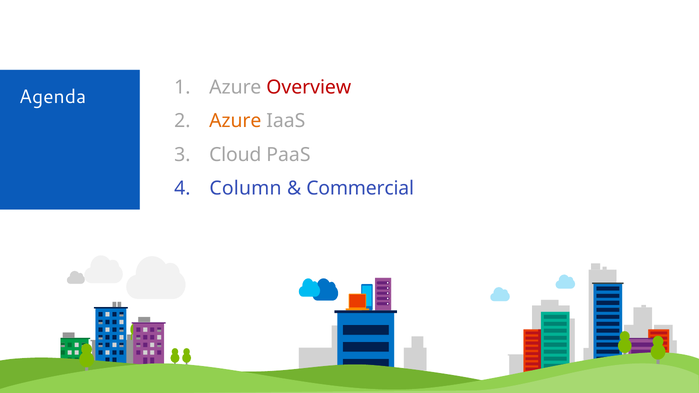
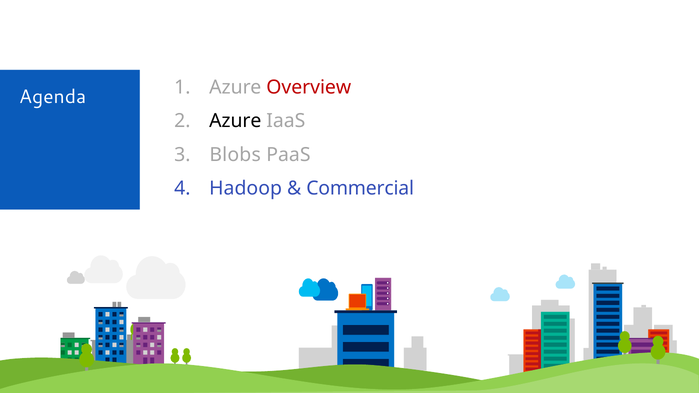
Azure colour: orange -> black (235, 121)
Cloud: Cloud -> Blobs (235, 155)
Column: Column -> Hadoop (246, 189)
